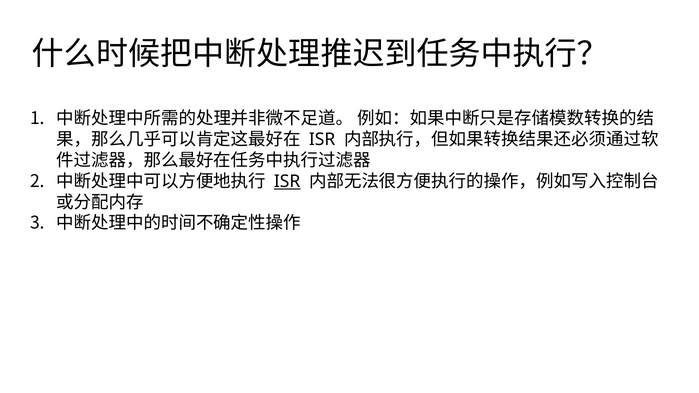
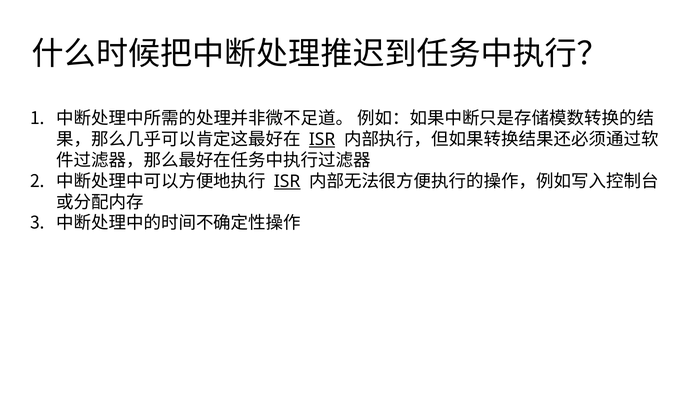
ISR underline: none -> present (322, 139)
